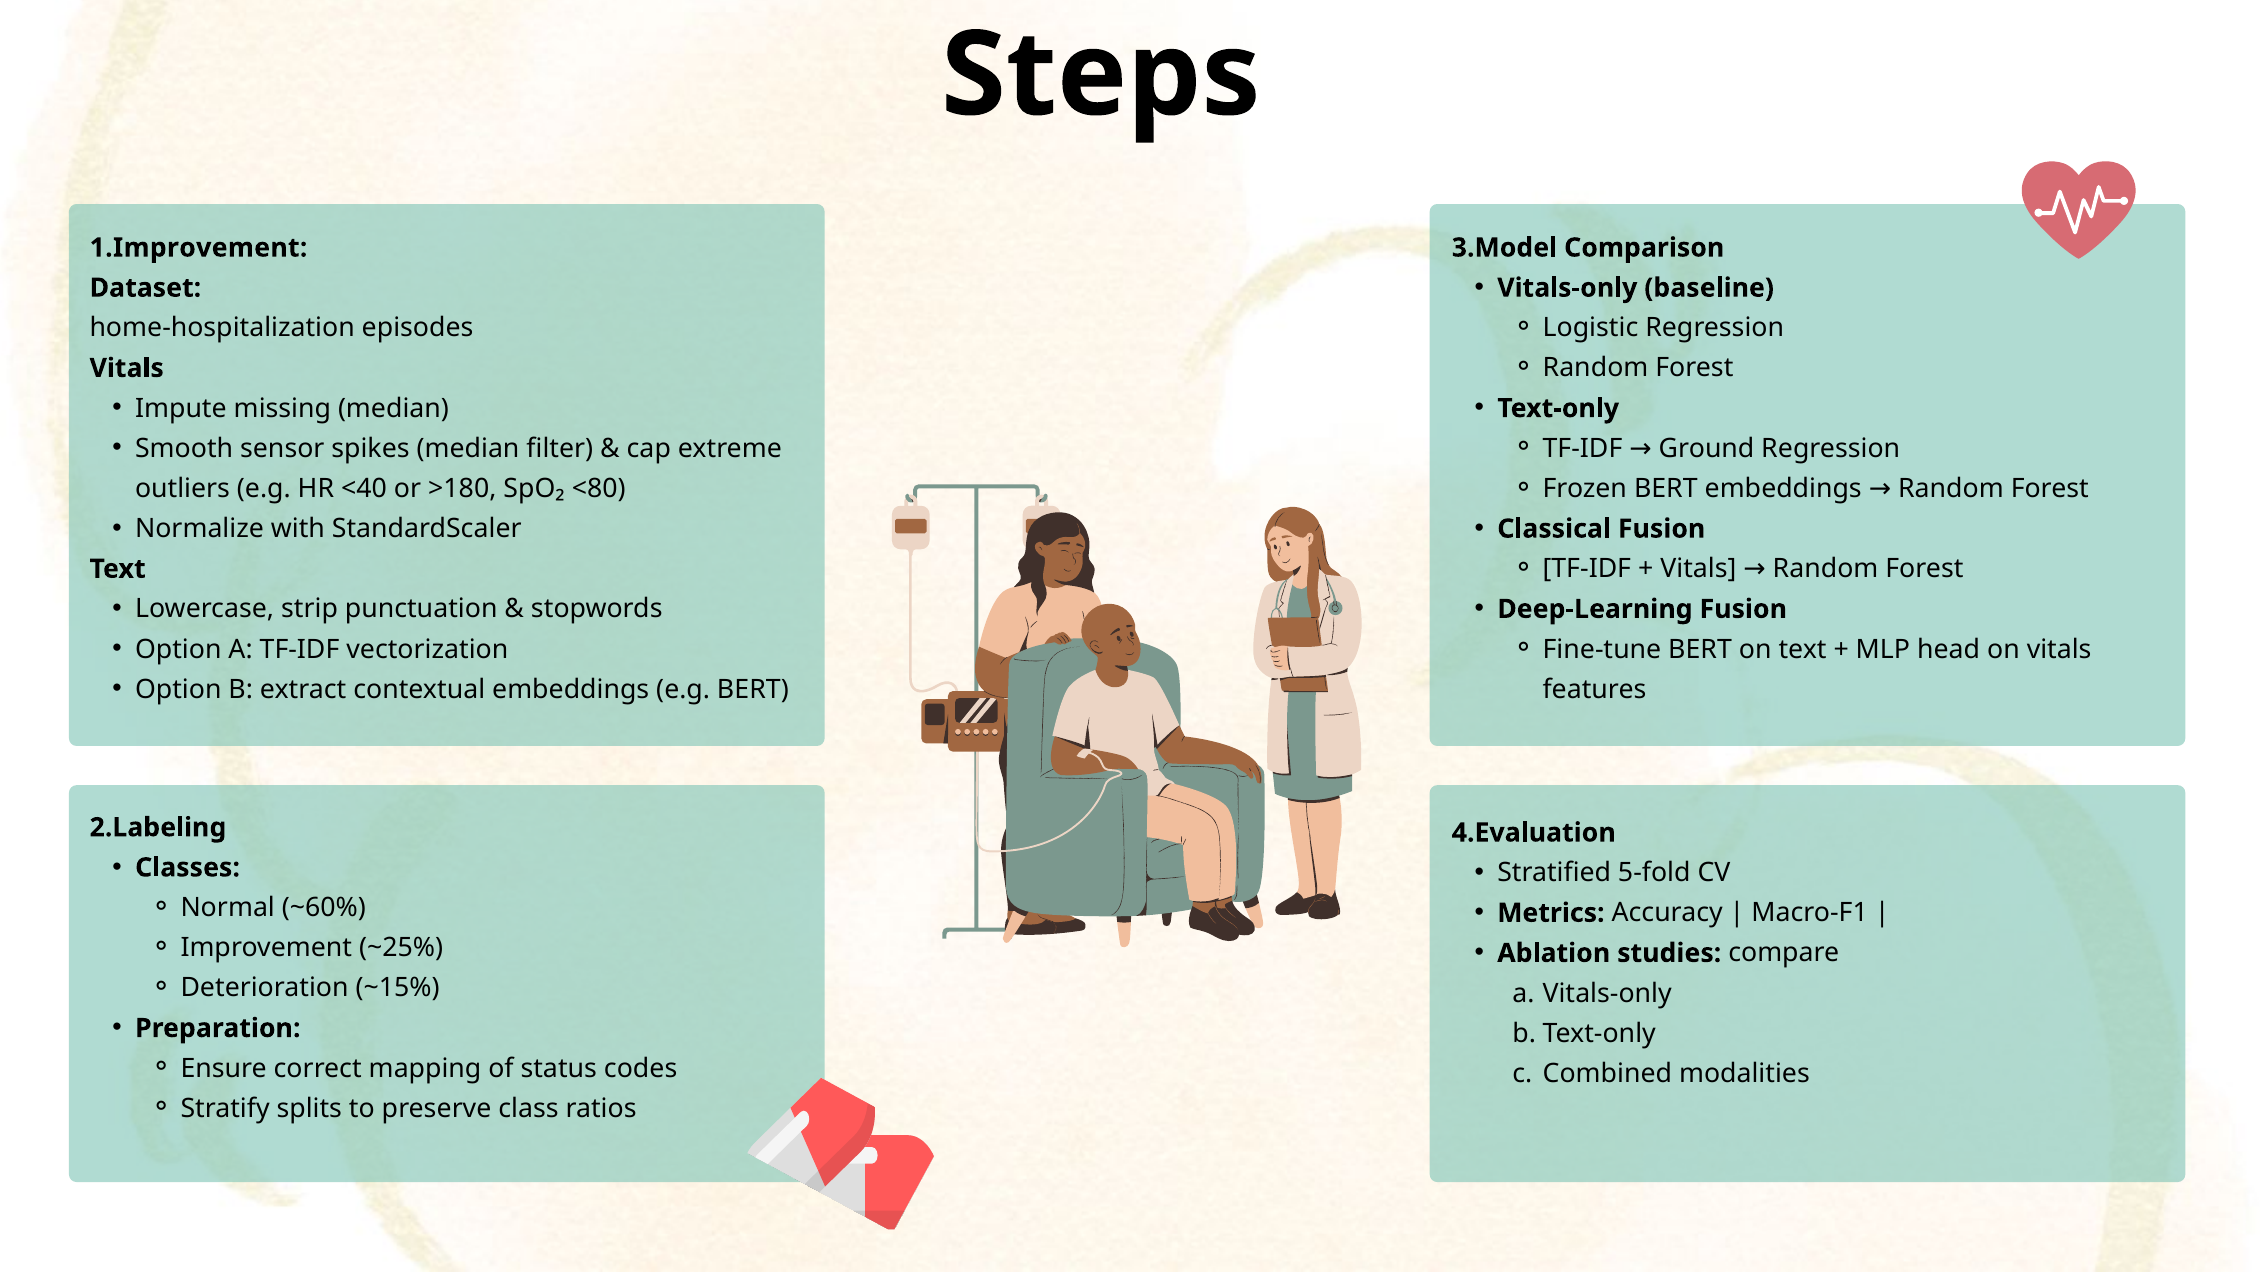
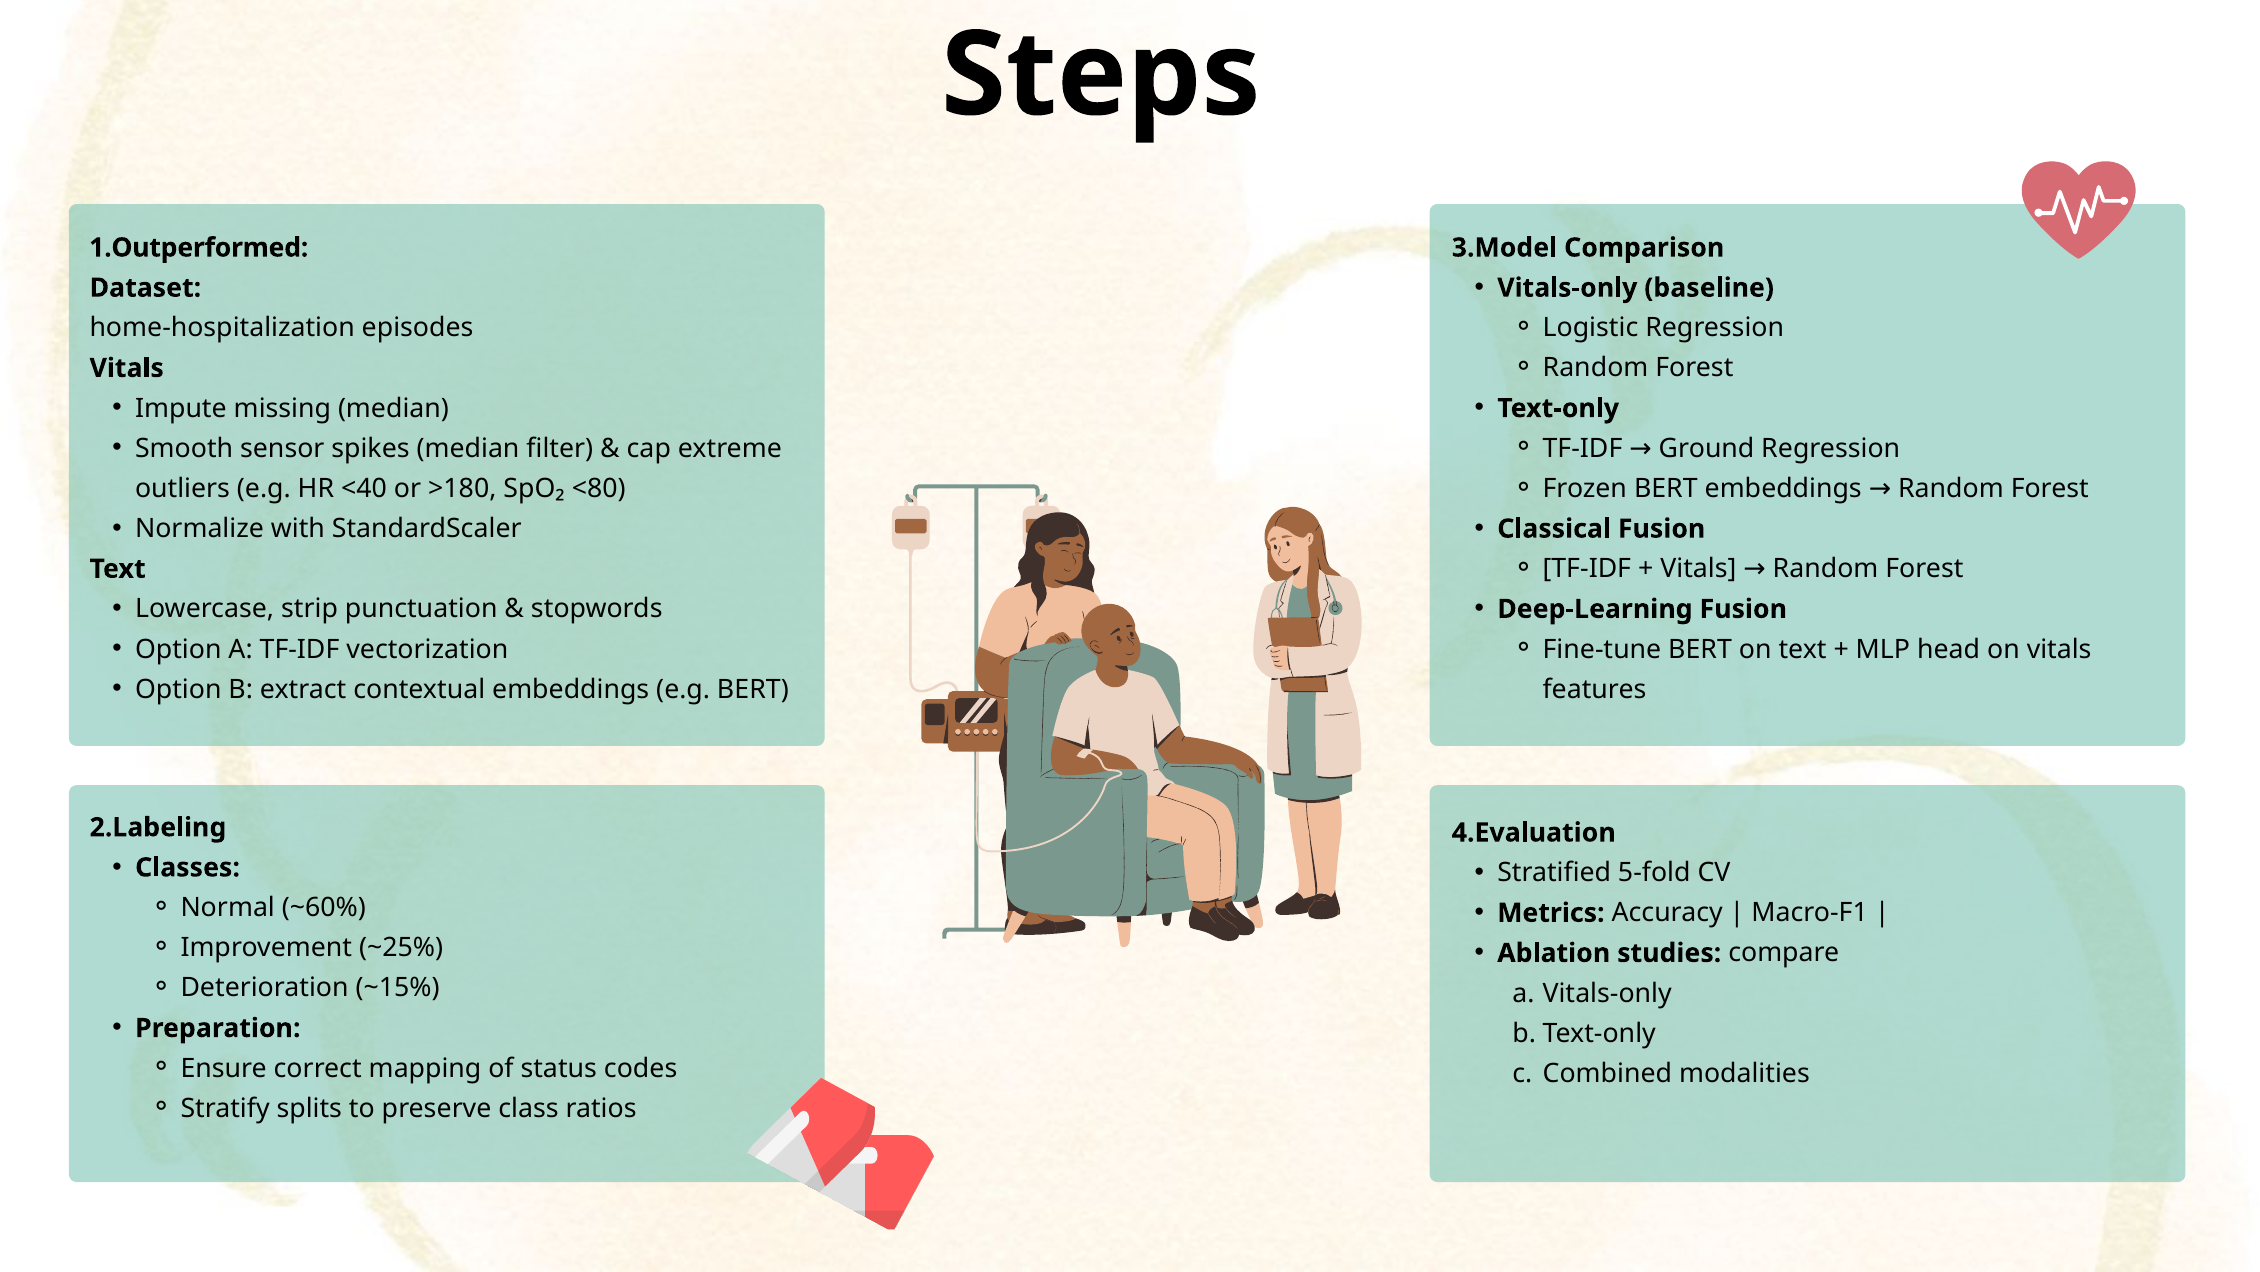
1.Improvement: 1.Improvement -> 1.Outperformed (199, 248)
